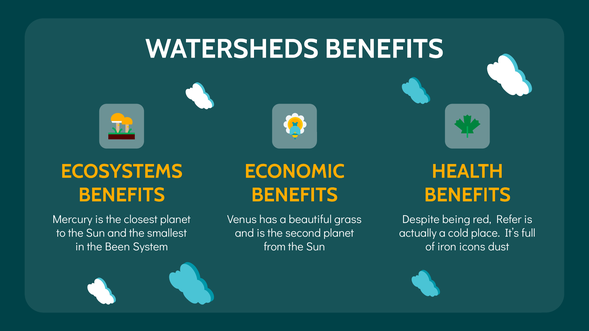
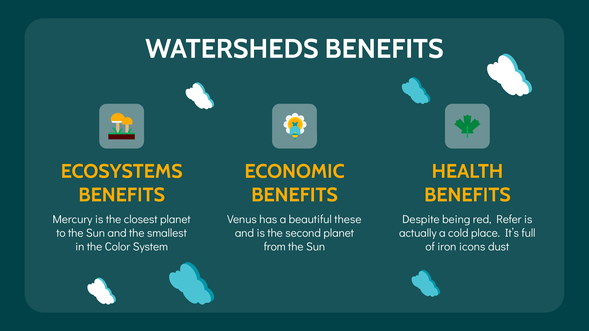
grass: grass -> these (348, 220)
Been: Been -> Color (118, 247)
